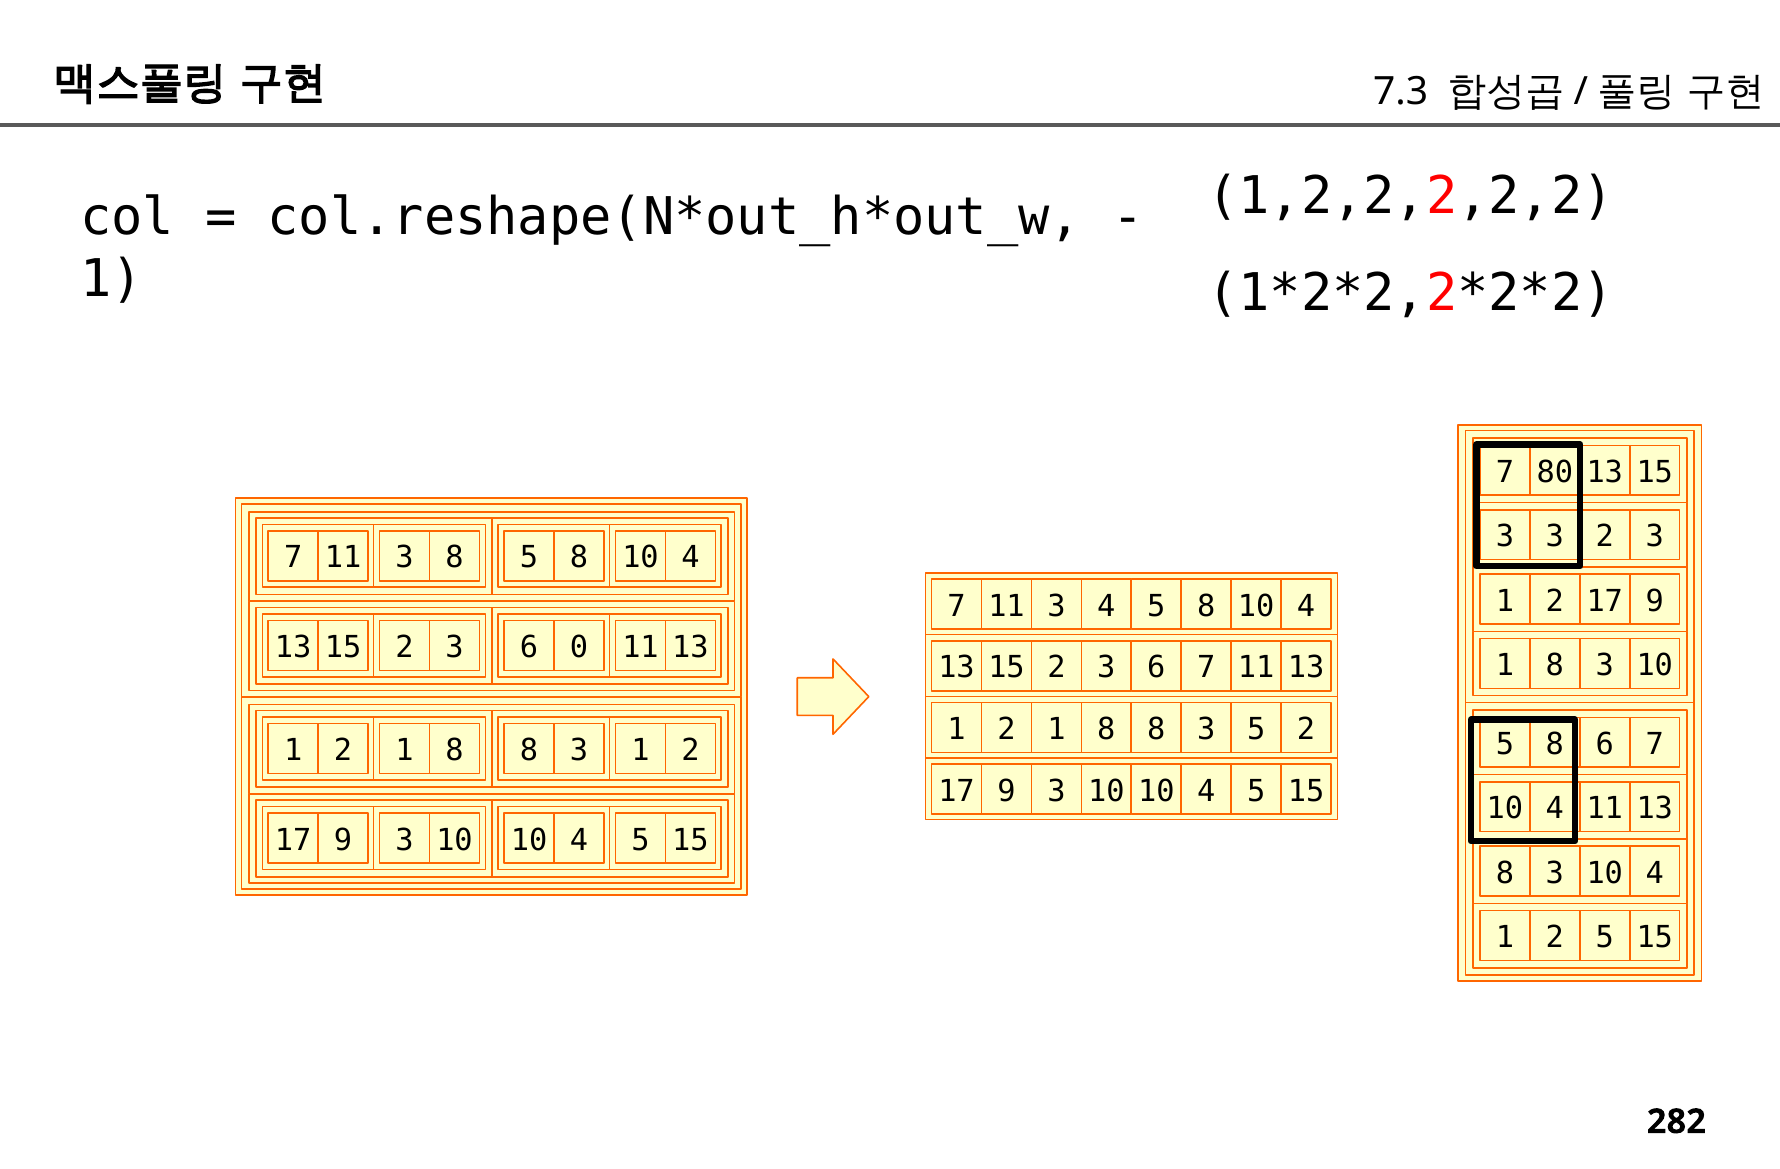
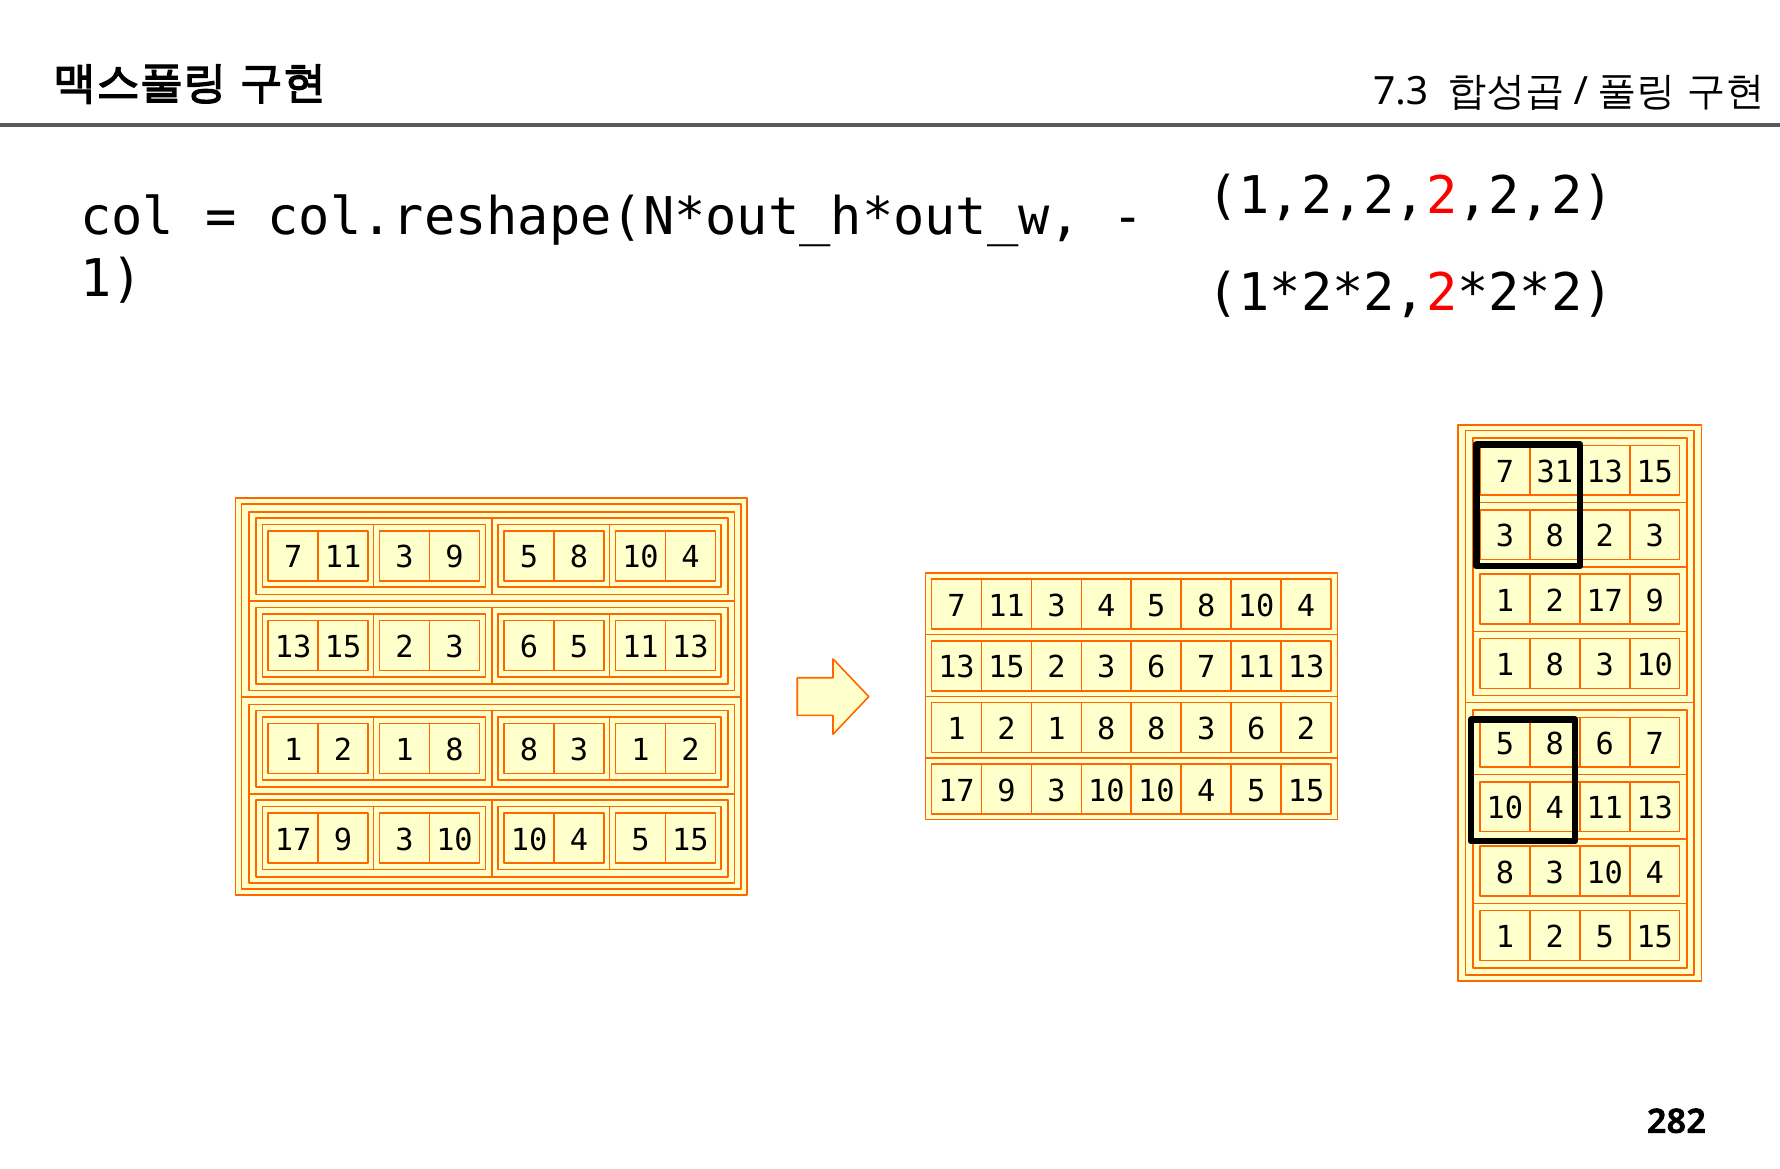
80: 80 -> 31 (1555, 472)
3: 3 -> 8 (1555, 537)
3 8: 8 -> 9 (455, 558)
6 0: 0 -> 5 (579, 648)
8 3 5: 5 -> 6 (1256, 730)
